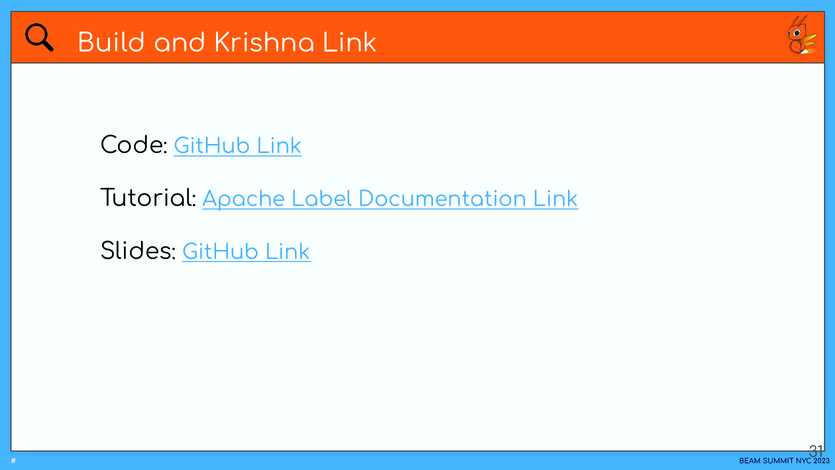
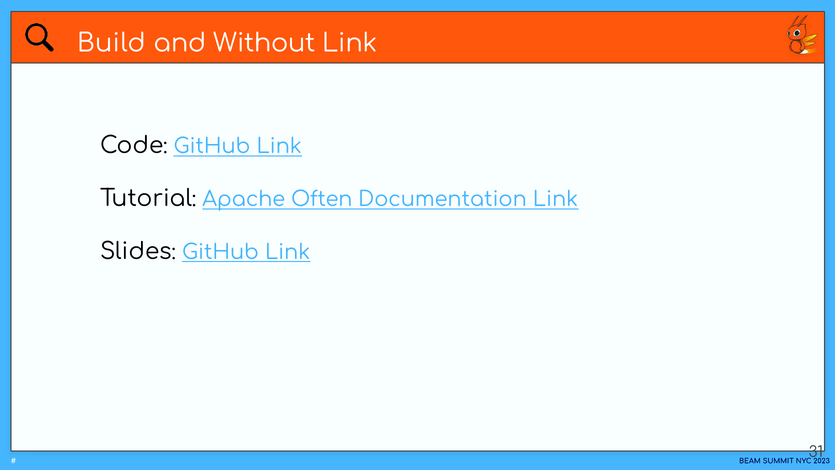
Krishna: Krishna -> Without (264, 43)
Label: Label -> Often (322, 199)
